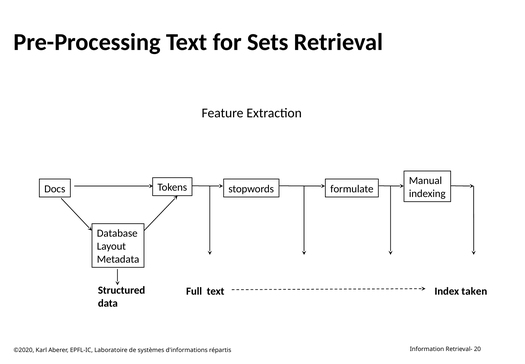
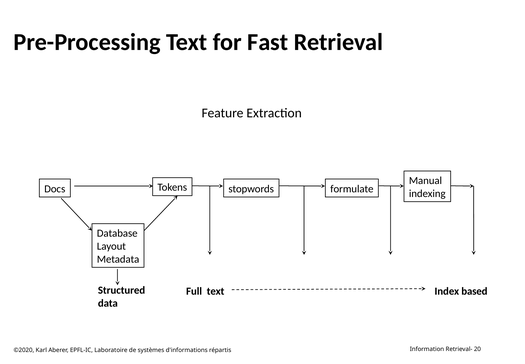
Sets: Sets -> Fast (268, 42)
taken: taken -> based (474, 291)
